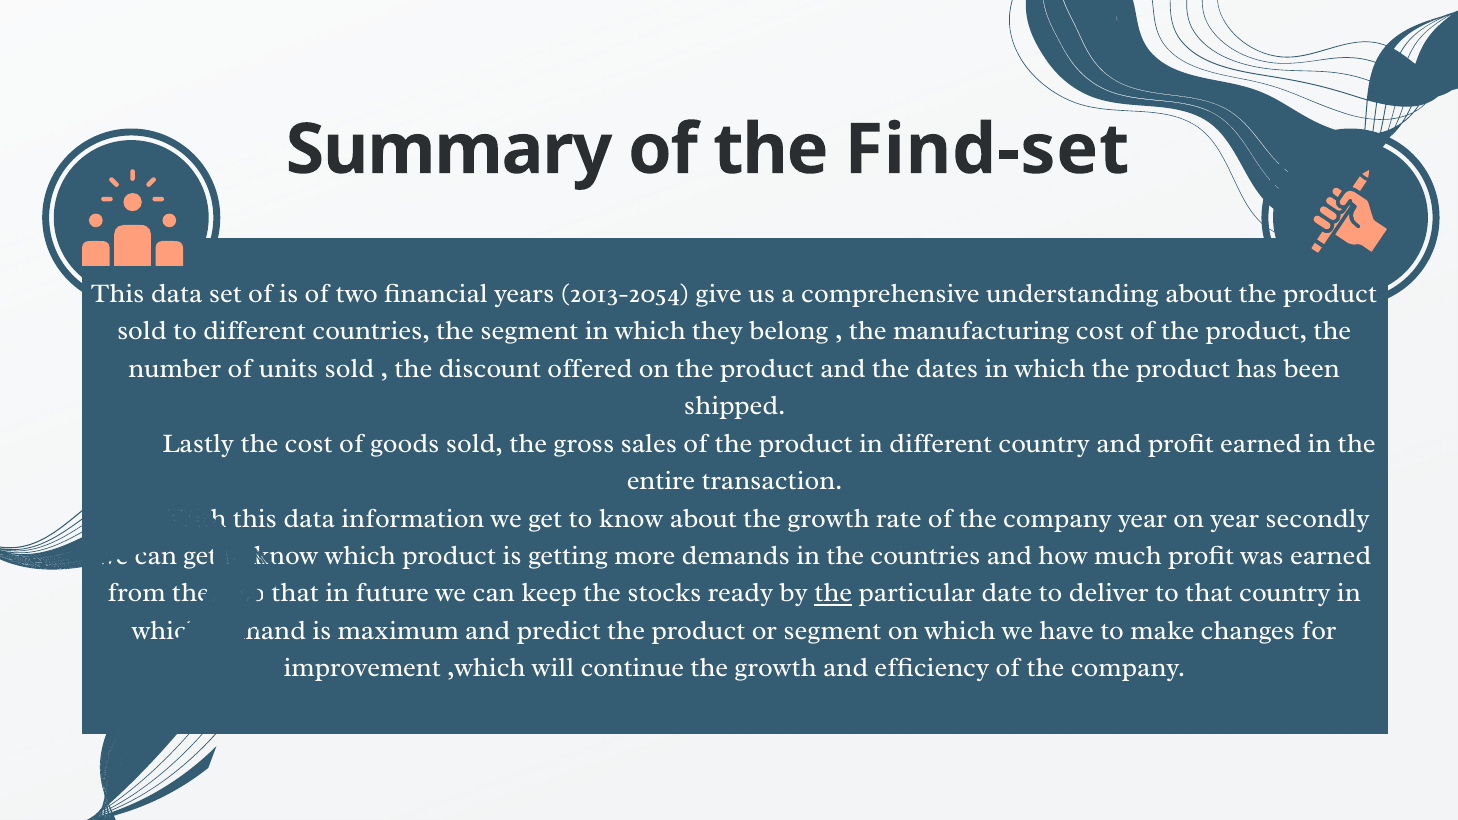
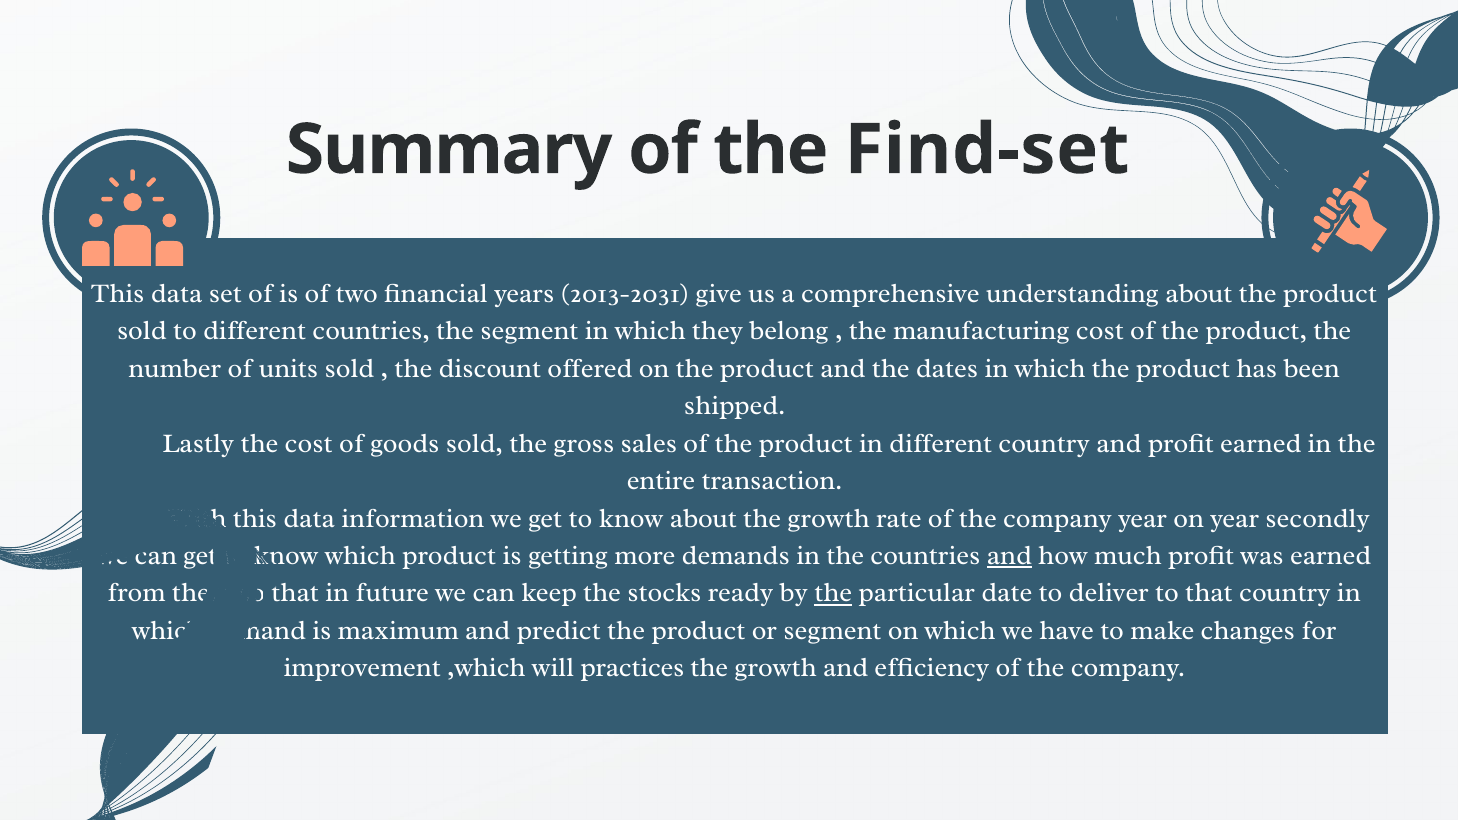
2013-2054: 2013-2054 -> 2013-2031 (625, 293)
and underline: none -> present (1009, 556)
continue: continue -> practices (632, 668)
